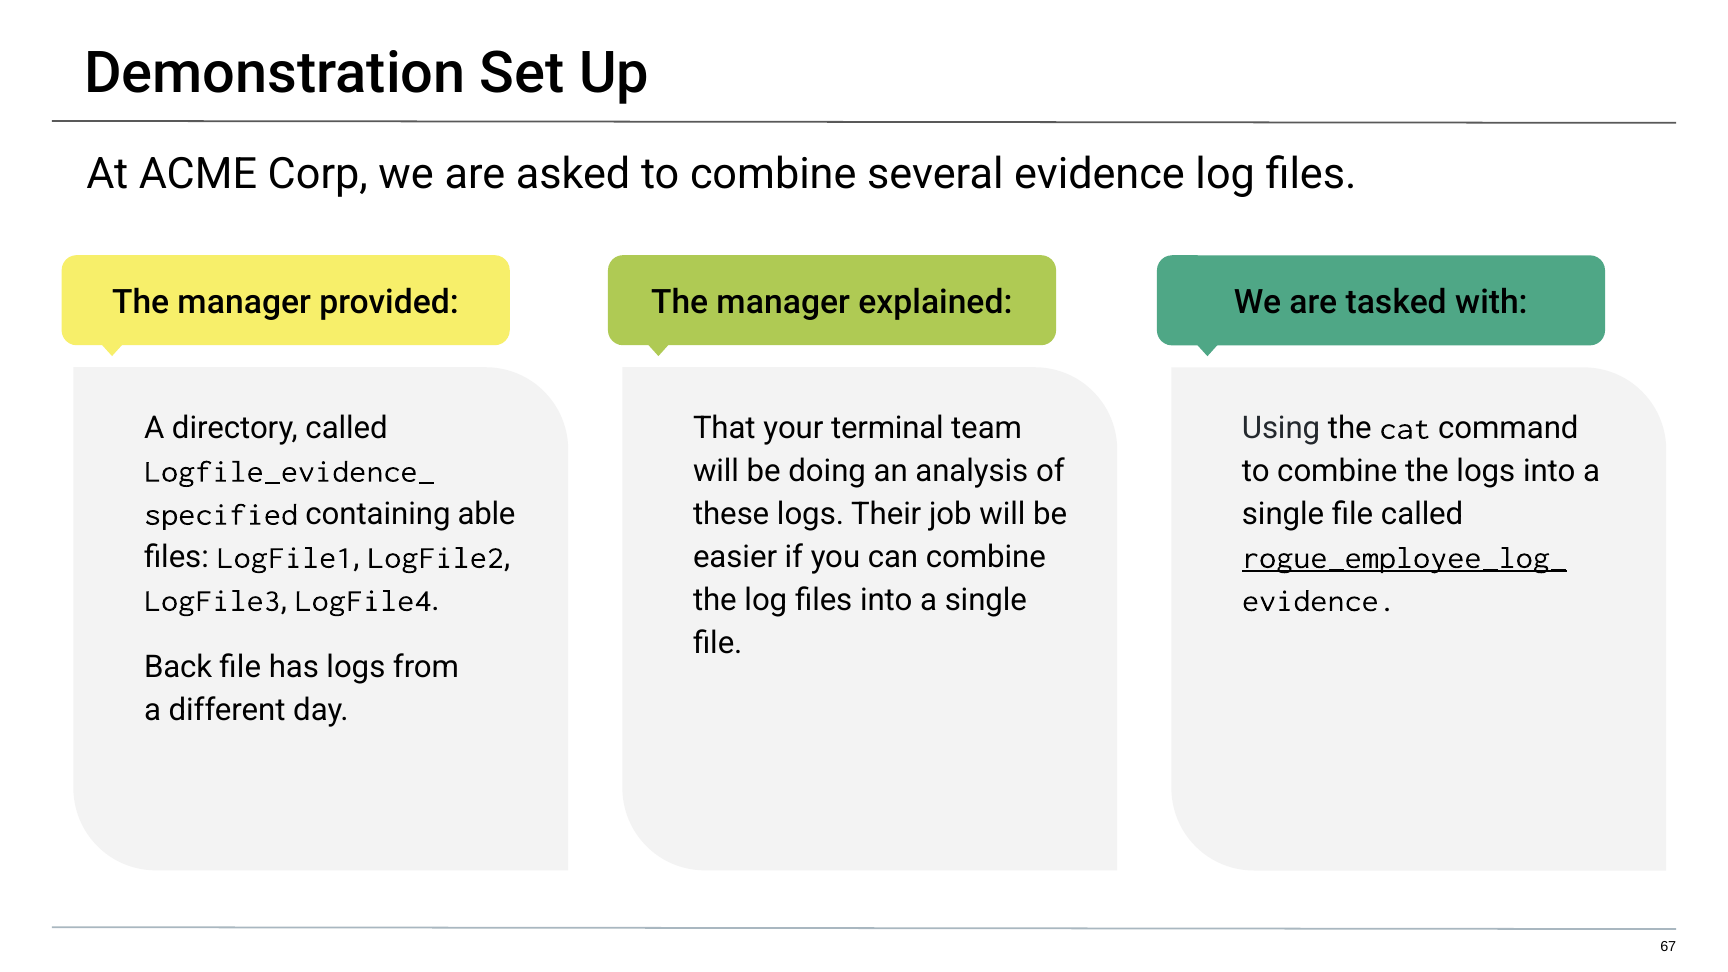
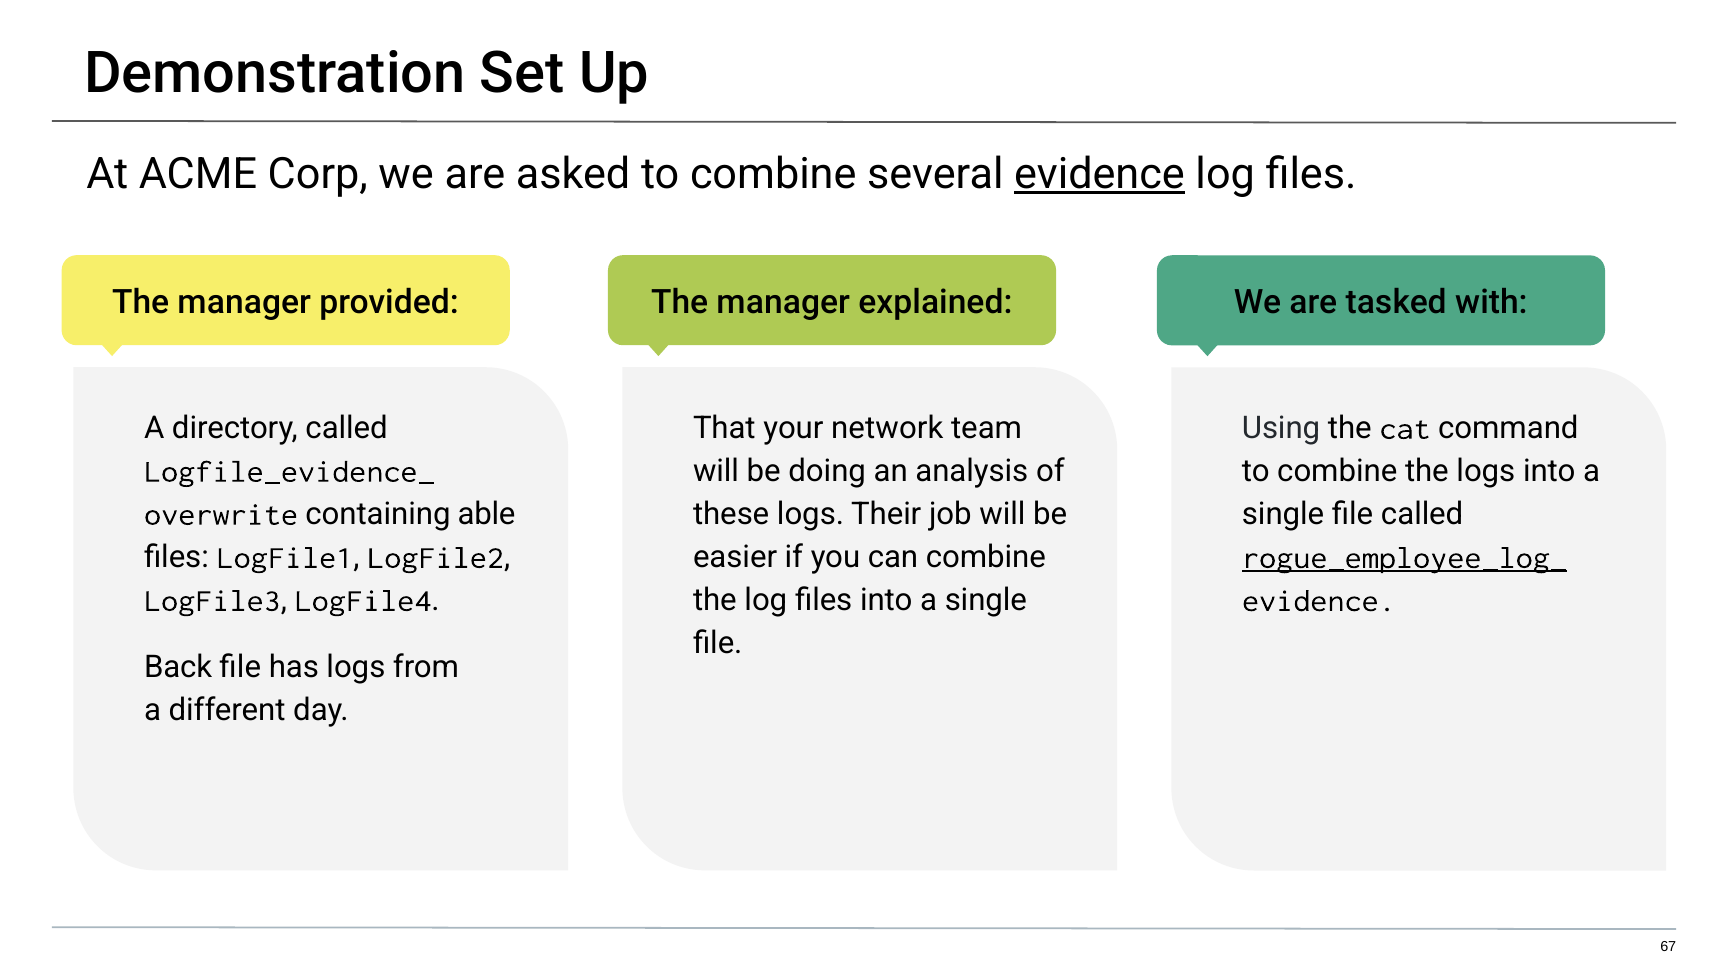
evidence underline: none -> present (1099, 174)
terminal: terminal -> network (887, 428)
specified: specified -> overwrite (221, 514)
